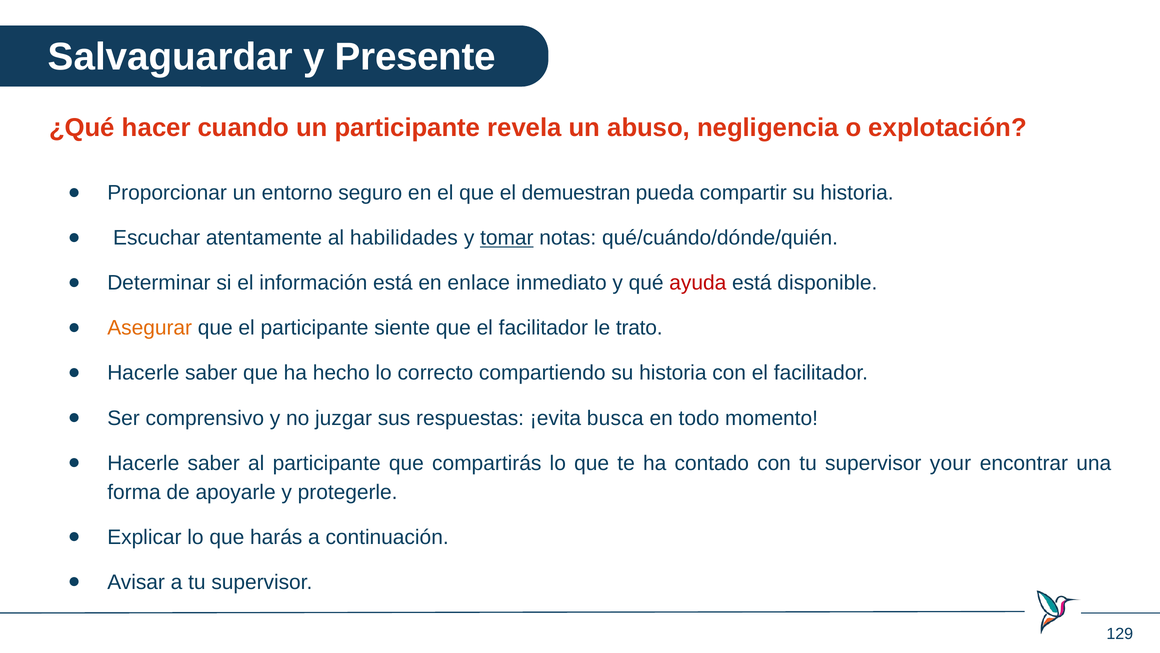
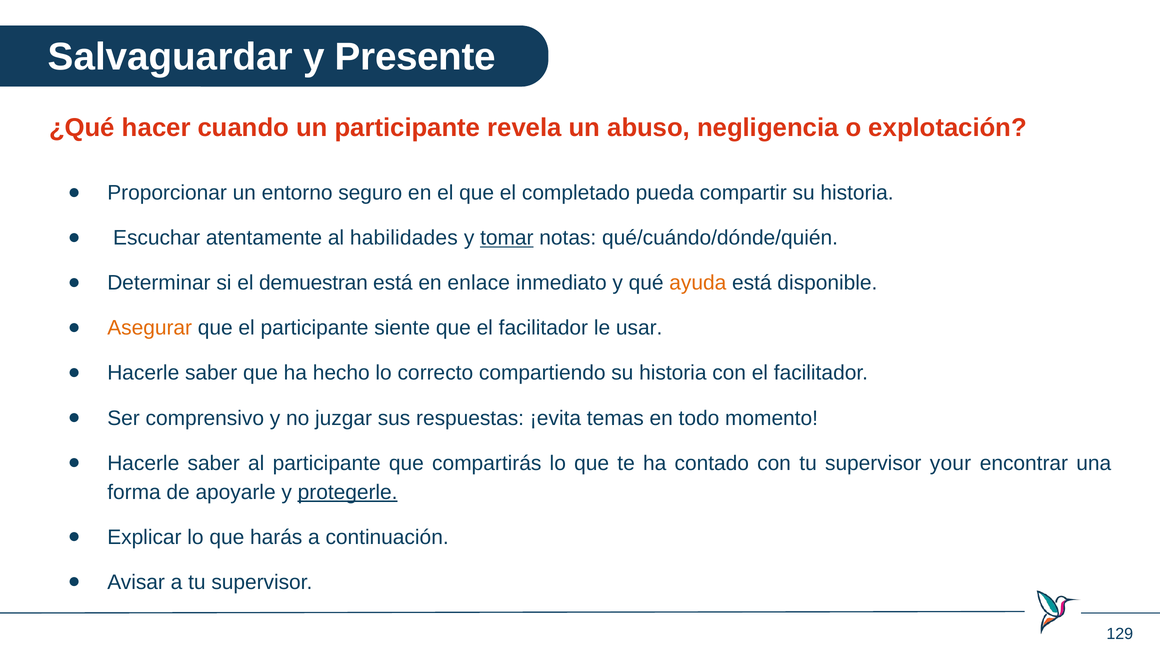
demuestran: demuestran -> completado (576, 193)
información: información -> demuestran (313, 283)
ayuda colour: red -> orange (698, 283)
trato: trato -> usar (639, 328)
busca: busca -> temas (615, 418)
protegerle underline: none -> present (348, 492)
